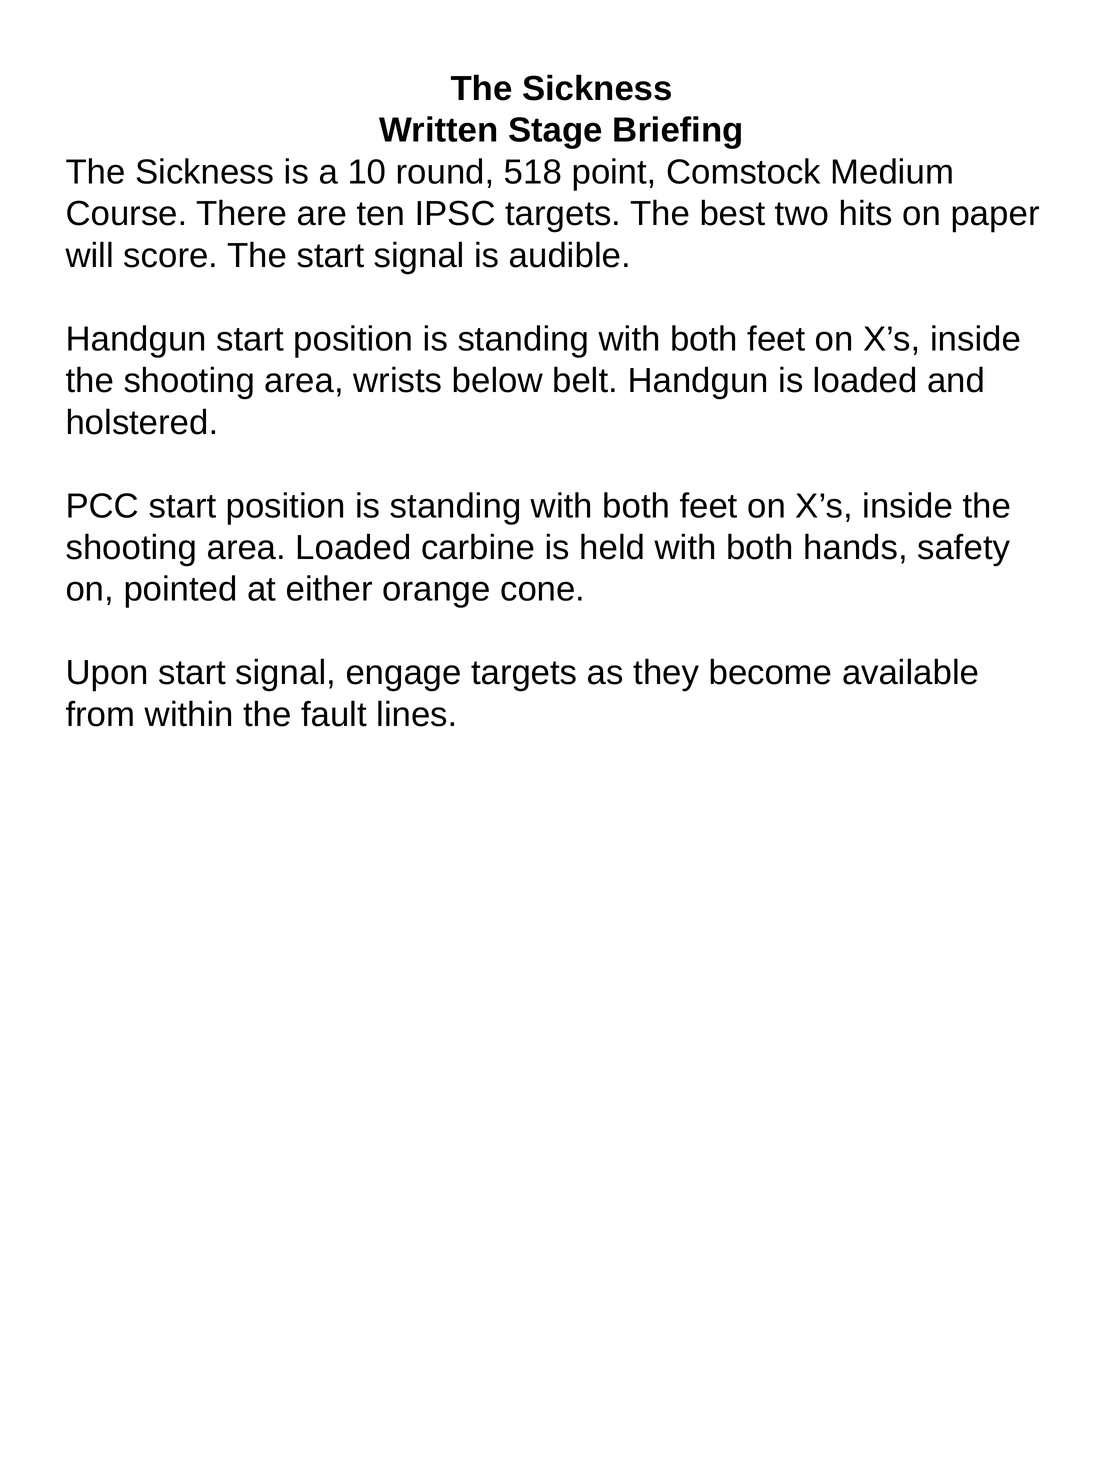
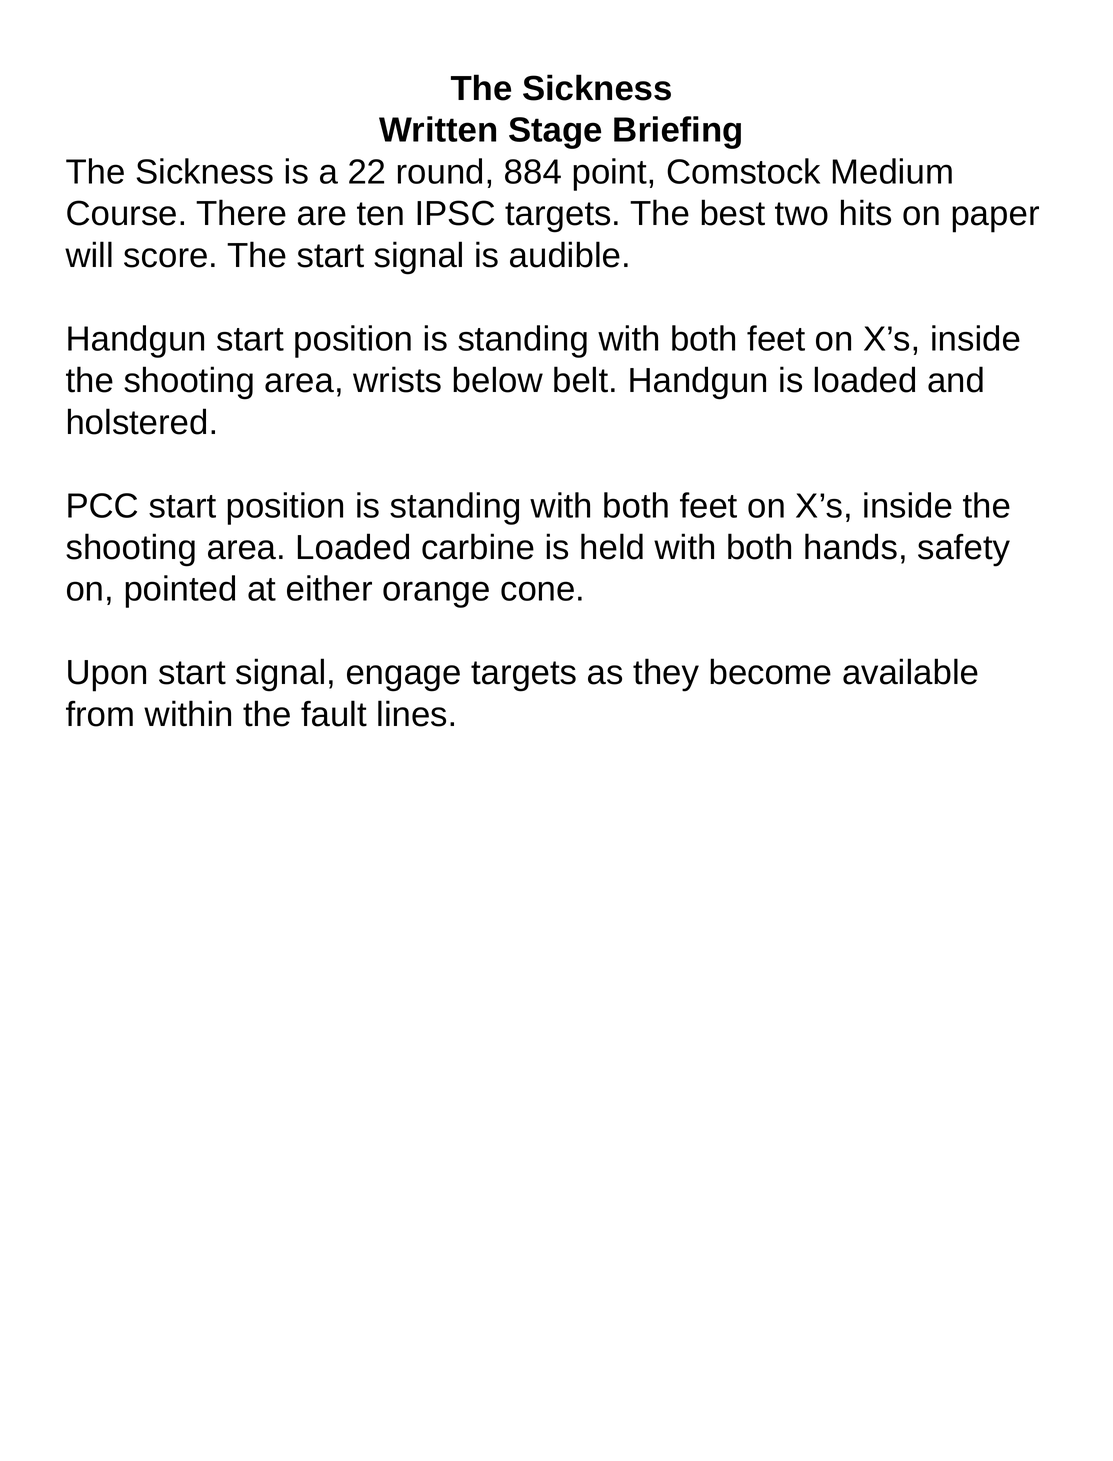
10: 10 -> 22 (367, 172)
518: 518 -> 884 (533, 172)
